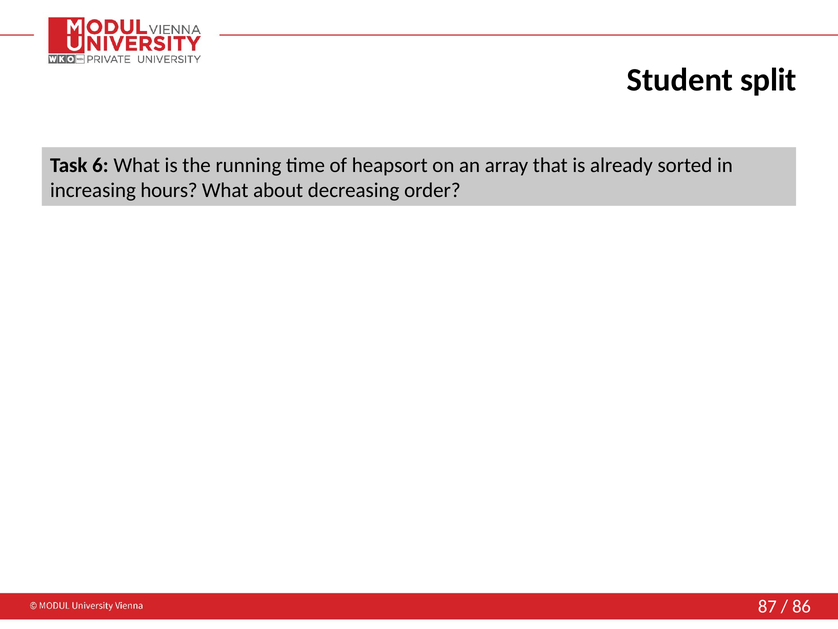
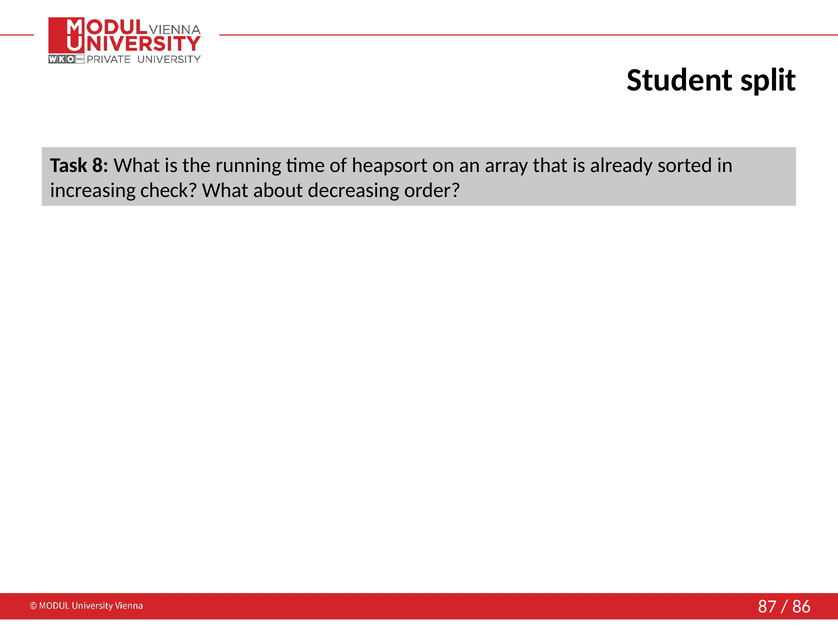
6: 6 -> 8 (100, 165)
hours: hours -> check (169, 190)
